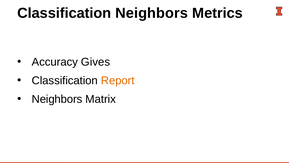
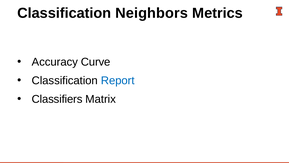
Gives: Gives -> Curve (96, 62)
Report colour: orange -> blue (118, 80)
Neighbors: Neighbors -> Classifiers (57, 99)
